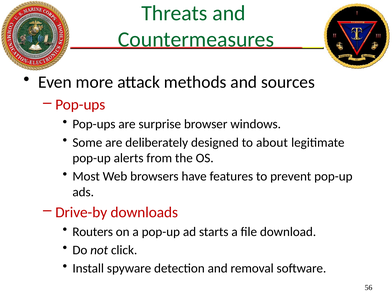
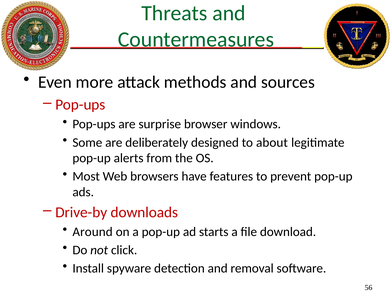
Routers: Routers -> Around (93, 232)
